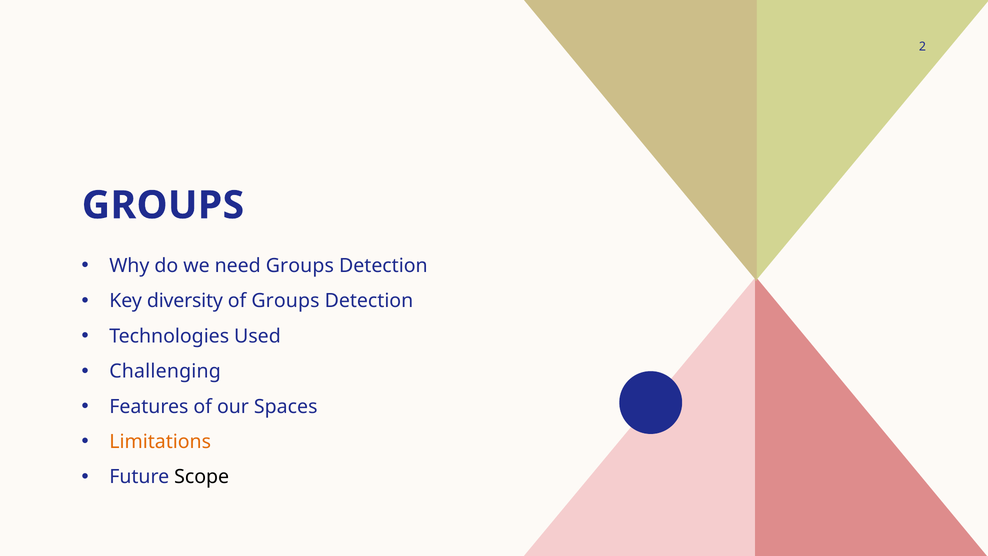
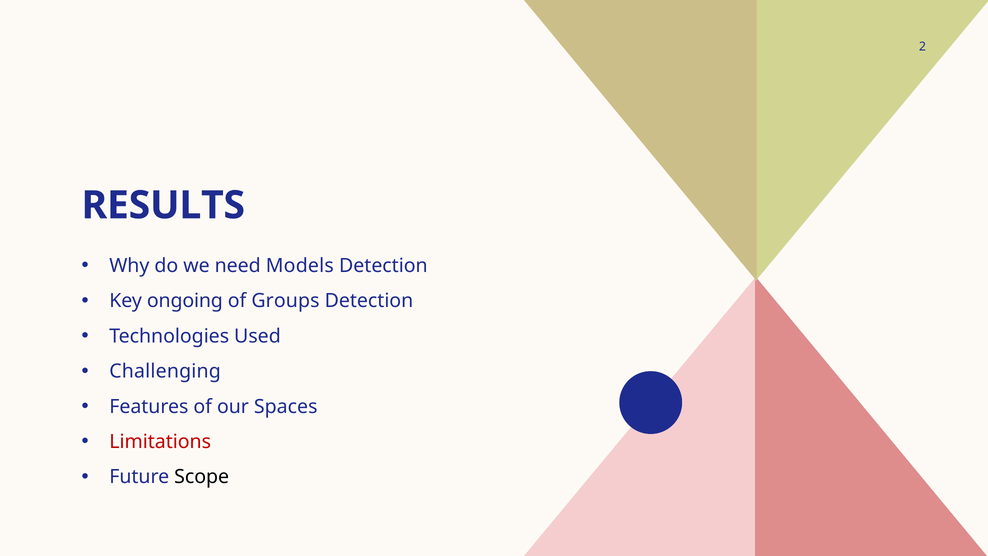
GROUPS: GROUPS -> RESULTS (163, 205)
need Groups: Groups -> Models (300, 266)
diversity: diversity -> ongoing (185, 301)
Limitations colour: orange -> red (160, 442)
